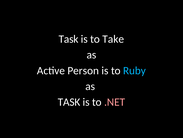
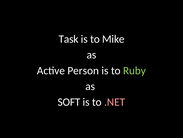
Take: Take -> Mike (113, 39)
Ruby colour: light blue -> light green (134, 70)
TASK: TASK -> SOFT (69, 102)
